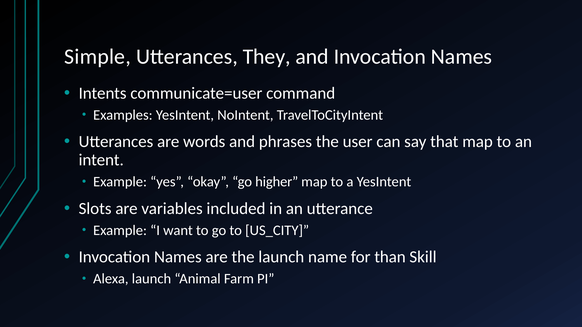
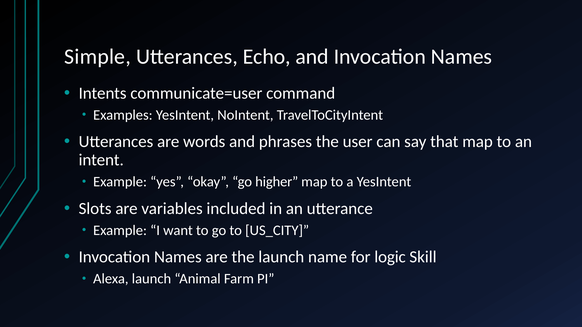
They: They -> Echo (267, 57)
than: than -> logic (390, 257)
